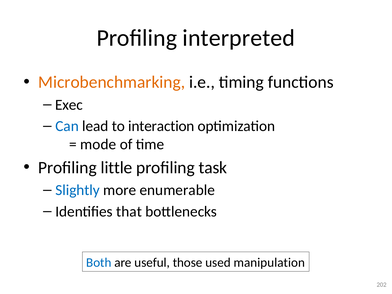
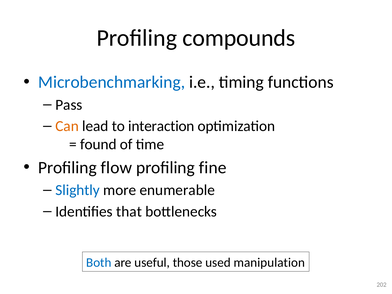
interpreted: interpreted -> compounds (239, 38)
Microbenchmarking colour: orange -> blue (112, 82)
Exec: Exec -> Pass (69, 105)
Can colour: blue -> orange (67, 126)
mode: mode -> found (98, 144)
little: little -> flow (116, 168)
task: task -> fine (213, 168)
